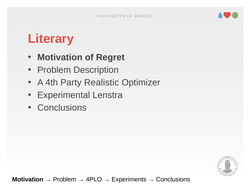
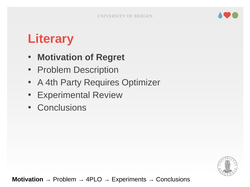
Realistic: Realistic -> Requires (102, 83)
Lenstra: Lenstra -> Review (108, 95)
